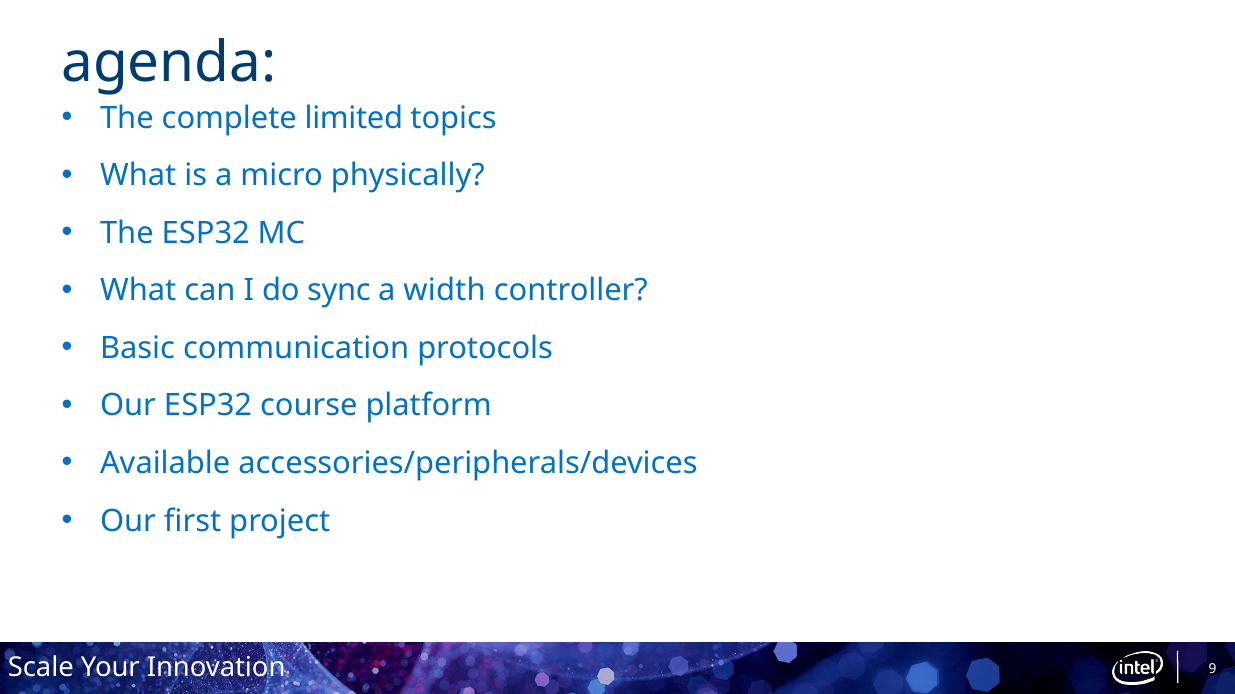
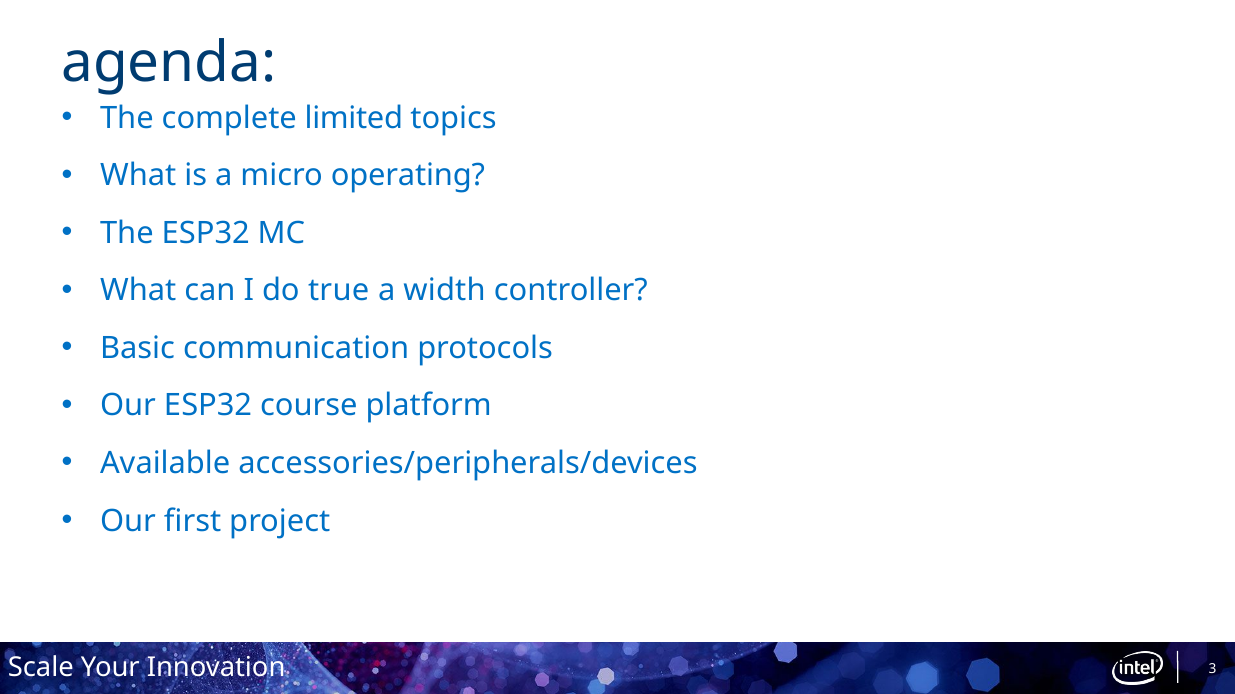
physically: physically -> operating (408, 176)
sync: sync -> true (339, 291)
9: 9 -> 3 (1212, 670)
